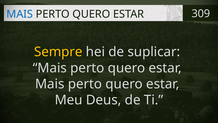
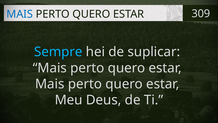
Sempre colour: yellow -> light blue (58, 52)
